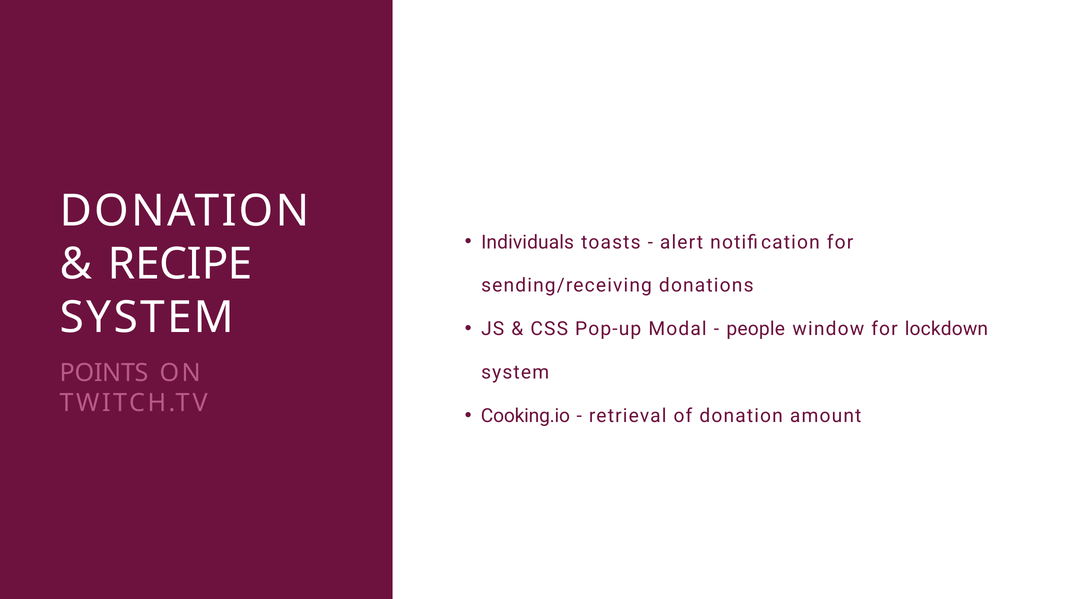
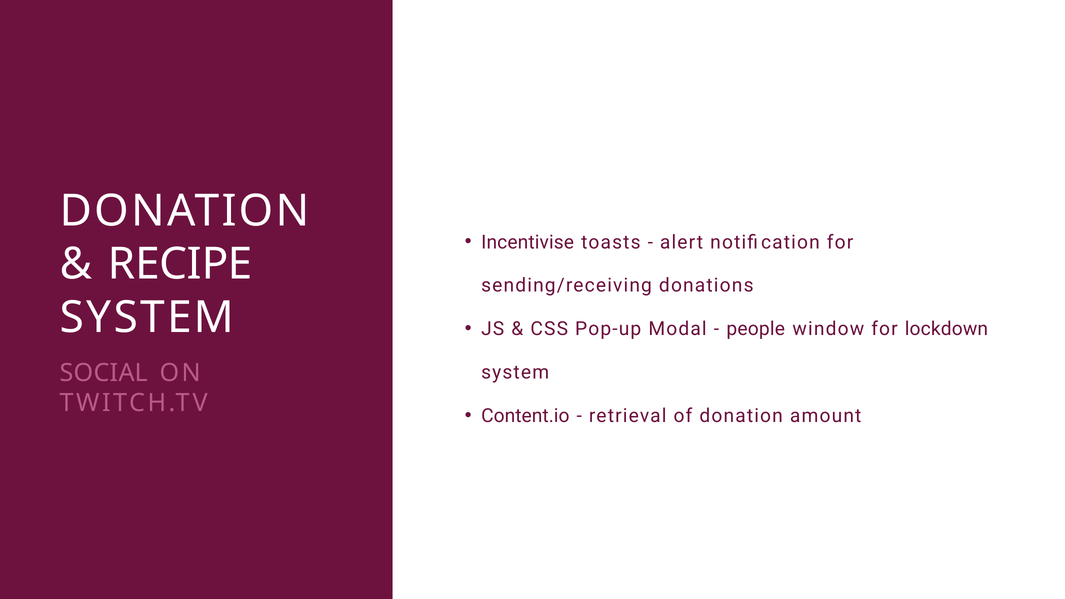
Individuals: Individuals -> Incentivise (528, 242)
POINTS: POINTS -> SOCIAL (104, 373)
Cooking.io: Cooking.io -> Content.io (525, 416)
